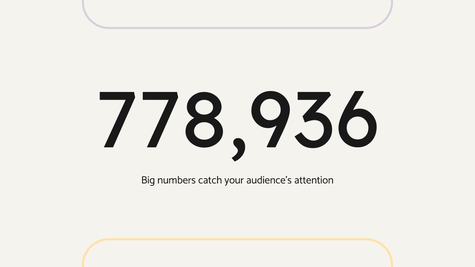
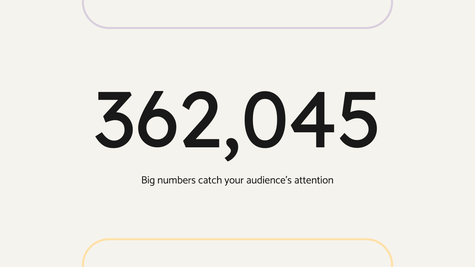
778,936: 778,936 -> 362,045 (238, 122)
